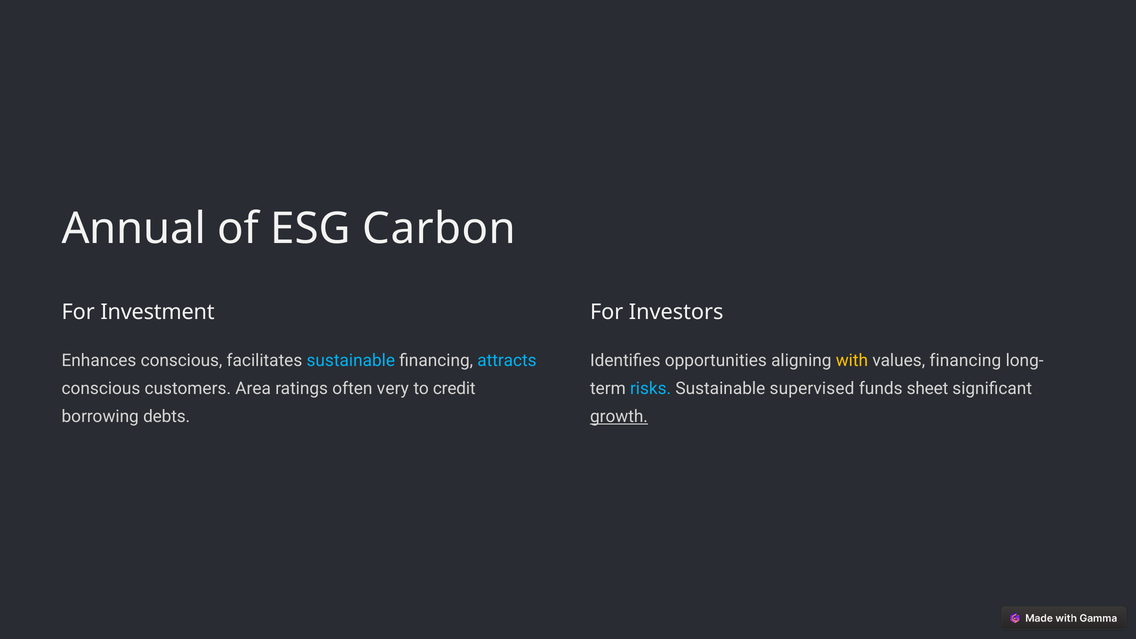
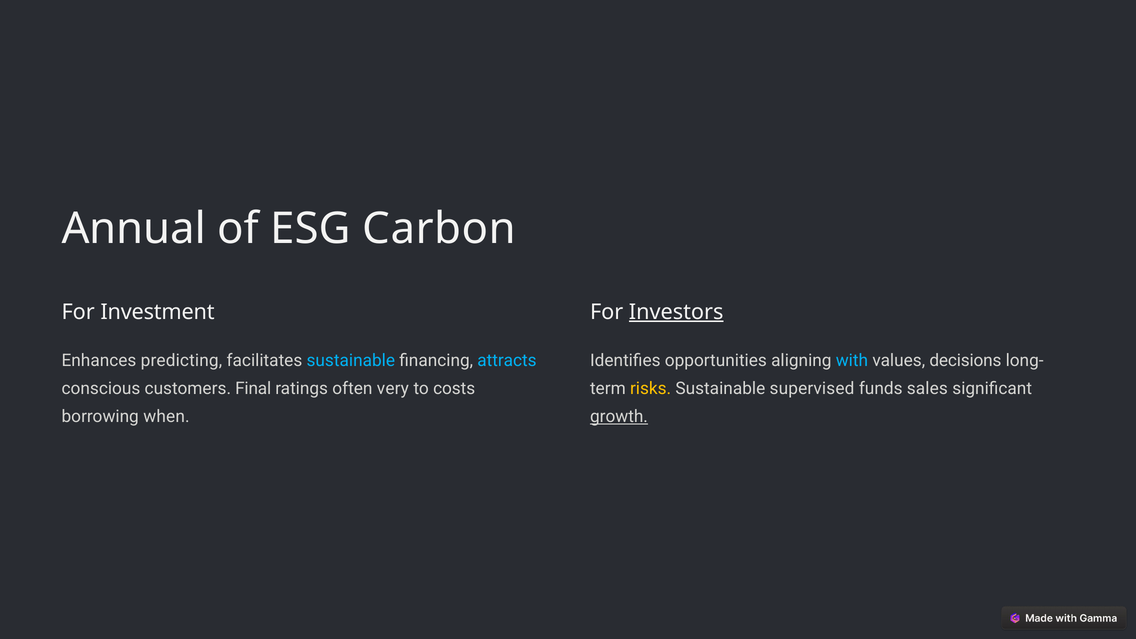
Investors underline: none -> present (676, 312)
Enhances conscious: conscious -> predicting (181, 360)
with colour: yellow -> light blue (852, 360)
values financing: financing -> decisions (965, 360)
Area: Area -> Final (253, 388)
credit: credit -> costs (454, 388)
risks colour: light blue -> yellow (651, 388)
sheet: sheet -> sales (927, 388)
debts: debts -> when (166, 417)
